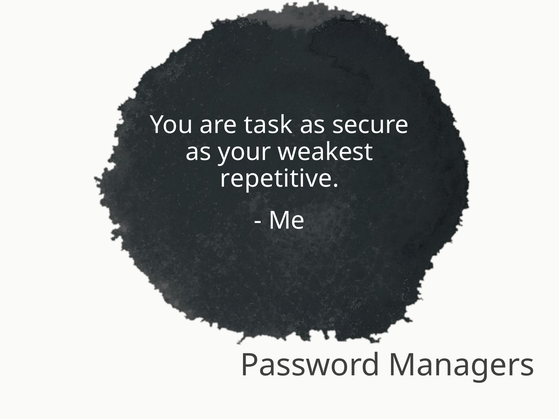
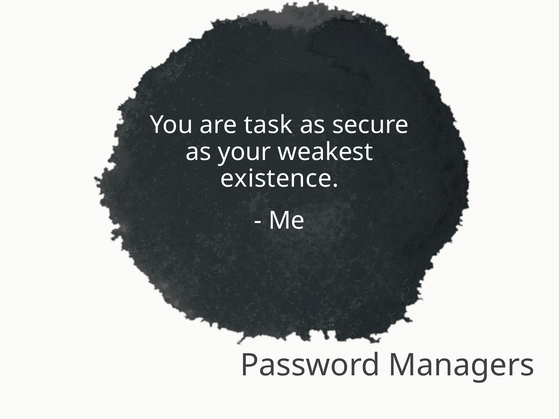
repetitive: repetitive -> existence (279, 179)
